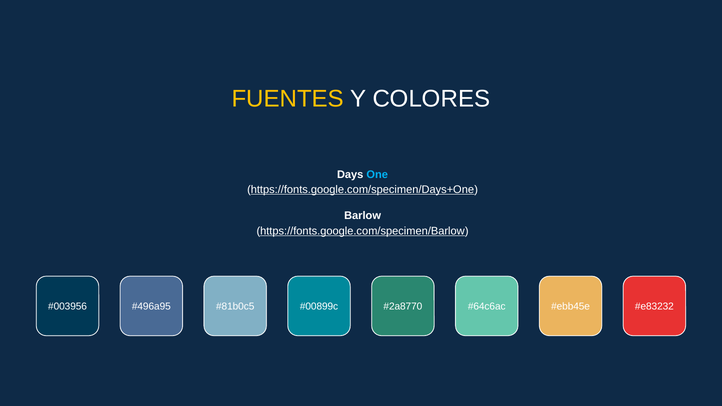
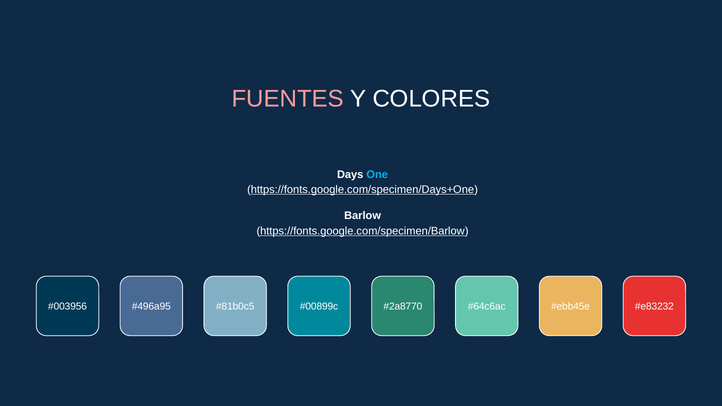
FUENTES colour: yellow -> pink (288, 99)
